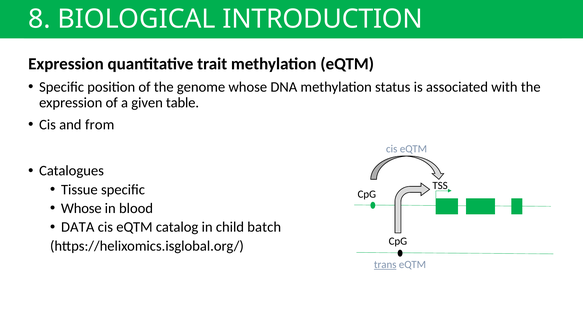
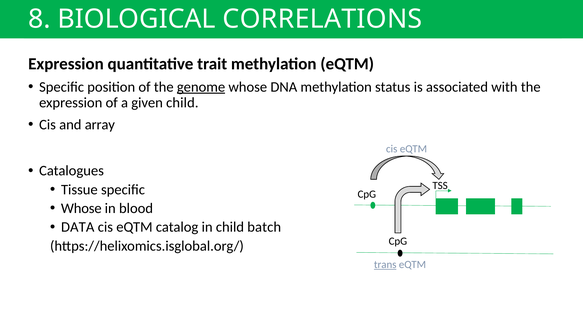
INTRODUCTION: INTRODUCTION -> CORRELATIONS (322, 19)
genome underline: none -> present (201, 87)
given table: table -> child (182, 103)
from: from -> array (100, 125)
